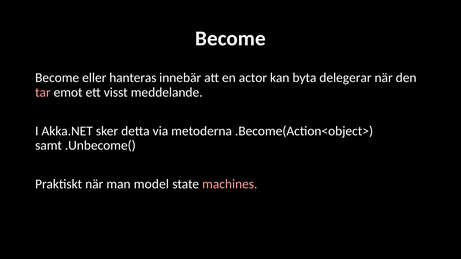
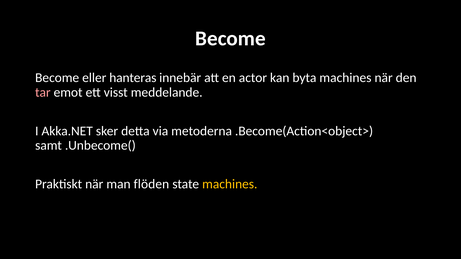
byta delegerar: delegerar -> machines (345, 78)
model: model -> flöden (151, 184)
machines colour: pink -> yellow (230, 184)
